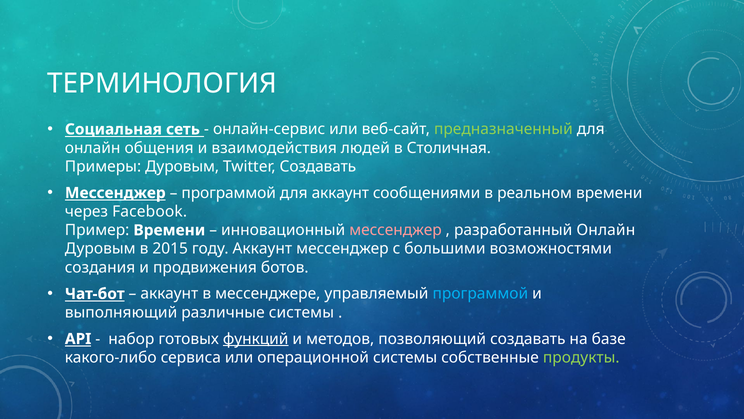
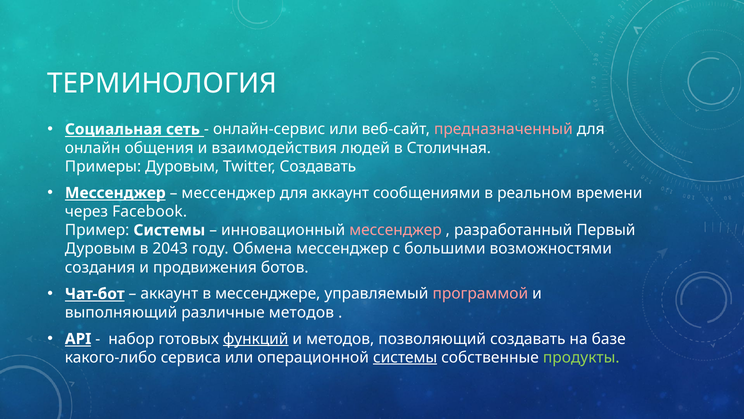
предназначенный colour: light green -> pink (503, 129)
программой: программой -> мессенджер (229, 193)
Пример Времени: Времени -> Системы (169, 230)
разработанный Онлайн: Онлайн -> Первый (606, 230)
2015: 2015 -> 2043 (170, 249)
году Аккаунт: Аккаунт -> Обмена (262, 249)
программой colour: light blue -> pink (480, 294)
различные системы: системы -> методов (301, 312)
системы underline: none -> present (405, 357)
